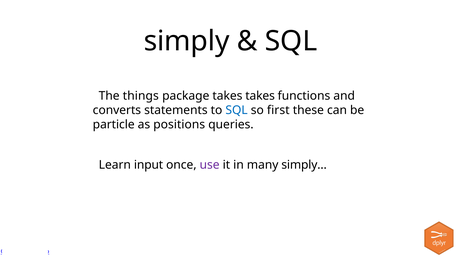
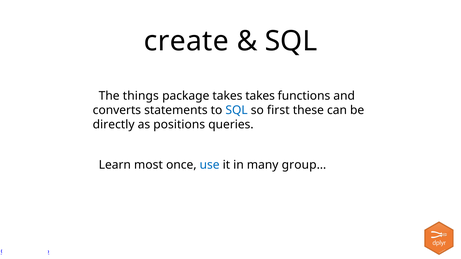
simply: simply -> create (186, 41)
particle: particle -> directly (114, 125)
input: input -> most (148, 165)
use colour: purple -> blue (210, 165)
simply…: simply… -> group… (304, 165)
